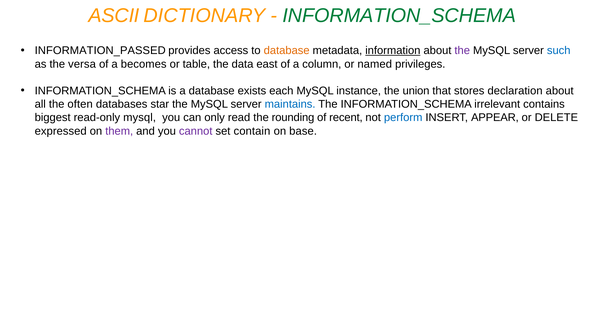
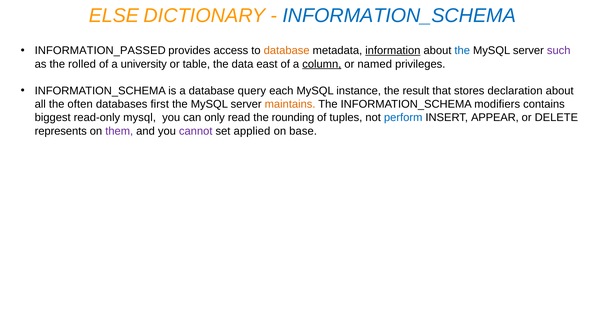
ASCII: ASCII -> ELSE (114, 15)
INFORMATION_SCHEMA colour: green -> blue (399, 15)
the colour: purple -> blue (462, 51)
such colour: blue -> purple (559, 51)
versa: versa -> rolled (82, 64)
becomes: becomes -> university (144, 64)
column underline: none -> present (322, 64)
exists: exists -> query (252, 91)
union: union -> result (416, 91)
star: star -> first (160, 104)
maintains colour: blue -> orange (290, 104)
irrelevant: irrelevant -> modifiers (497, 104)
recent: recent -> tuples (346, 117)
expressed: expressed -> represents (61, 131)
contain: contain -> applied (252, 131)
